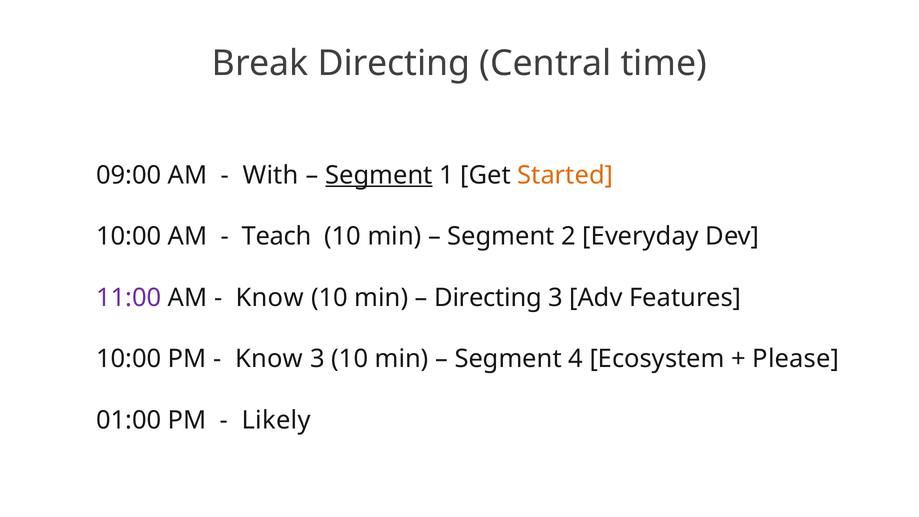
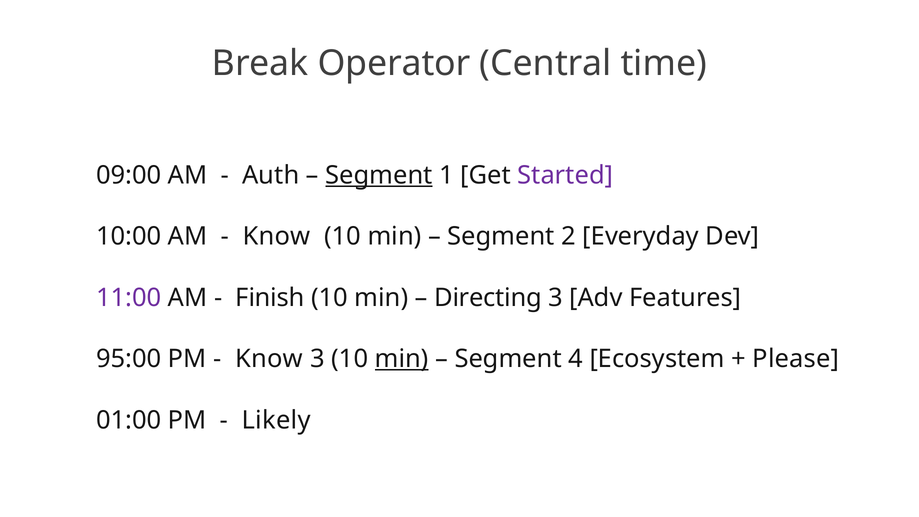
Break Directing: Directing -> Operator (394, 63)
With: With -> Auth (271, 175)
Started colour: orange -> purple (565, 175)
Teach: Teach -> Know (276, 236)
Know: Know -> Finish (270, 298)
10:00: 10:00 -> 95:00 (129, 359)
min underline: none -> present (402, 359)
